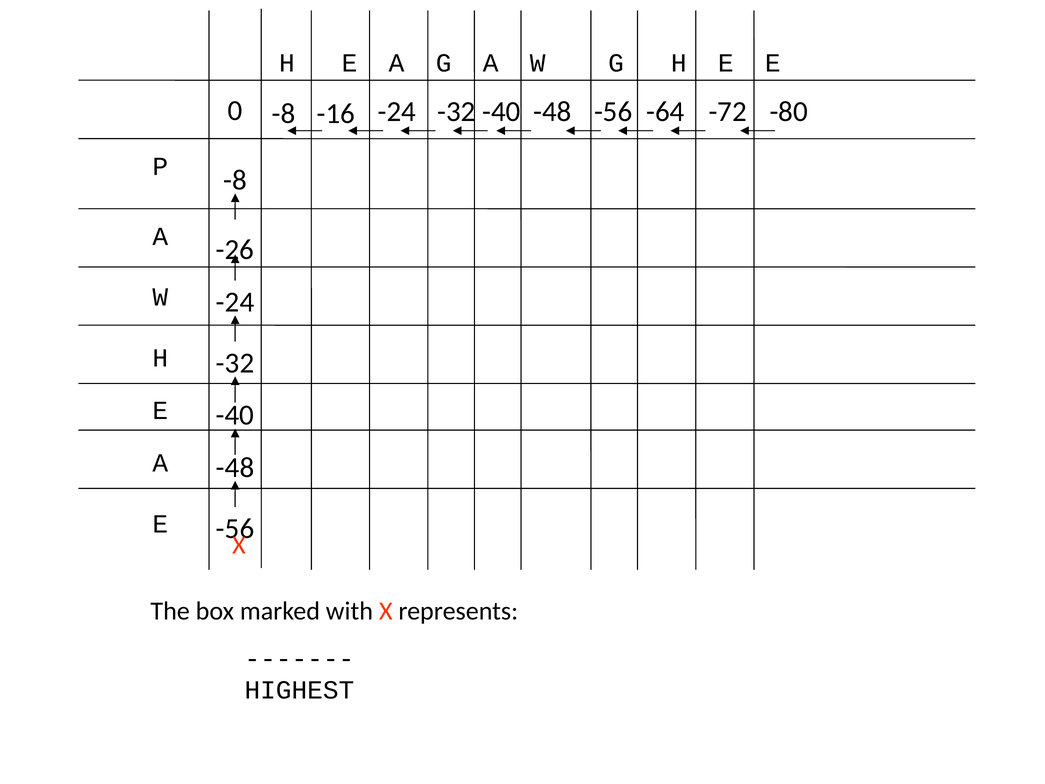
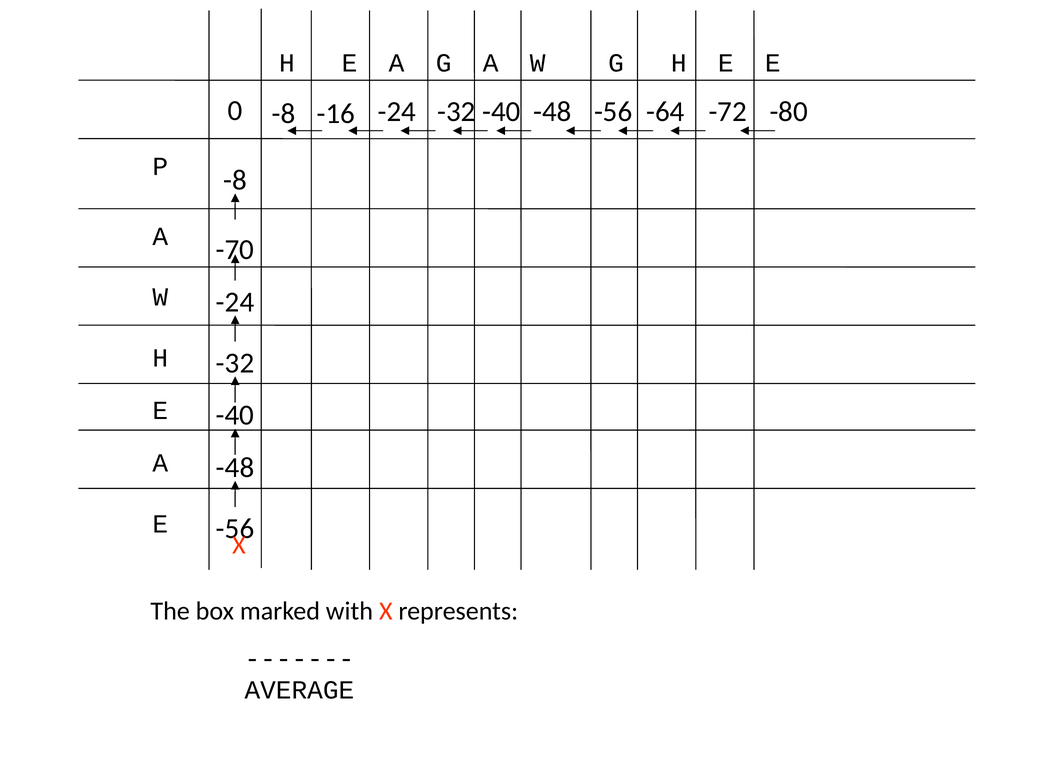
-26: -26 -> -70 (235, 250)
HIGHEST: HIGHEST -> AVERAGE (299, 690)
